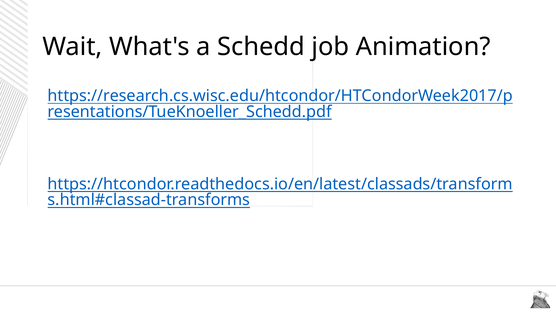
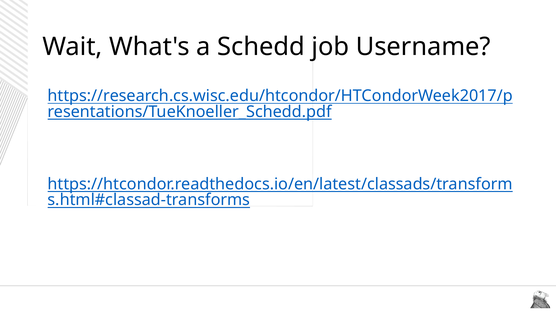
Animation: Animation -> Username (423, 47)
